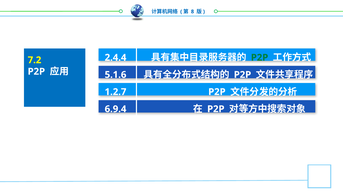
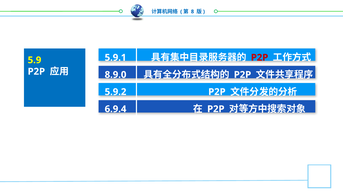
2.4.4: 2.4.4 -> 5.9.1 (116, 58)
P2P colour: green -> red (260, 58)
7.2: 7.2 -> 5.9 (34, 60)
5.1.6: 5.1.6 -> 8.9.0 (116, 75)
1.2.7: 1.2.7 -> 5.9.2 (116, 92)
